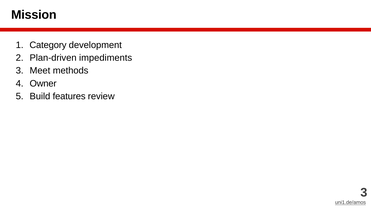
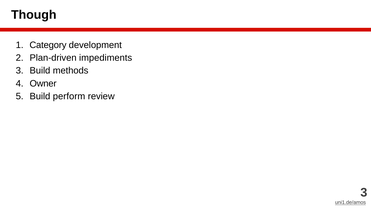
Mission: Mission -> Though (34, 15)
Meet: Meet -> Build (40, 71)
features: features -> perform (69, 96)
